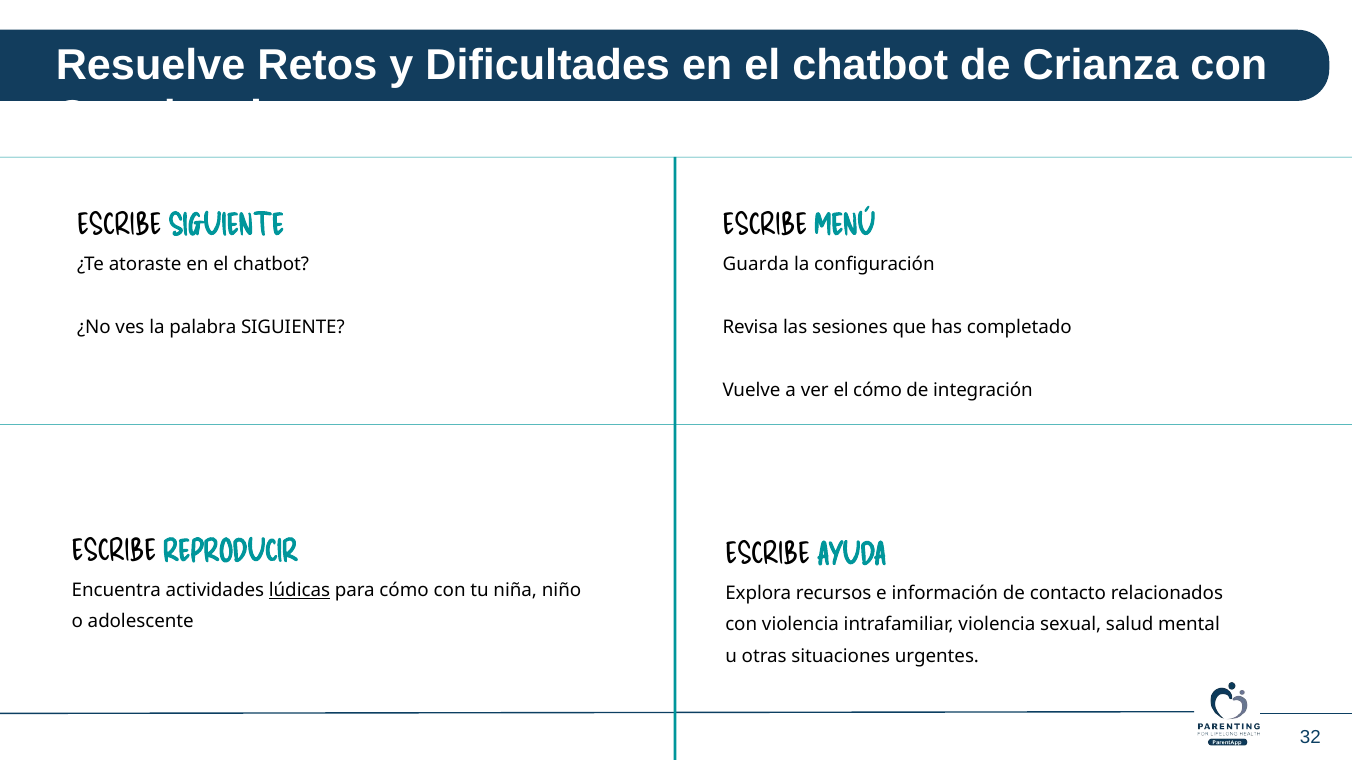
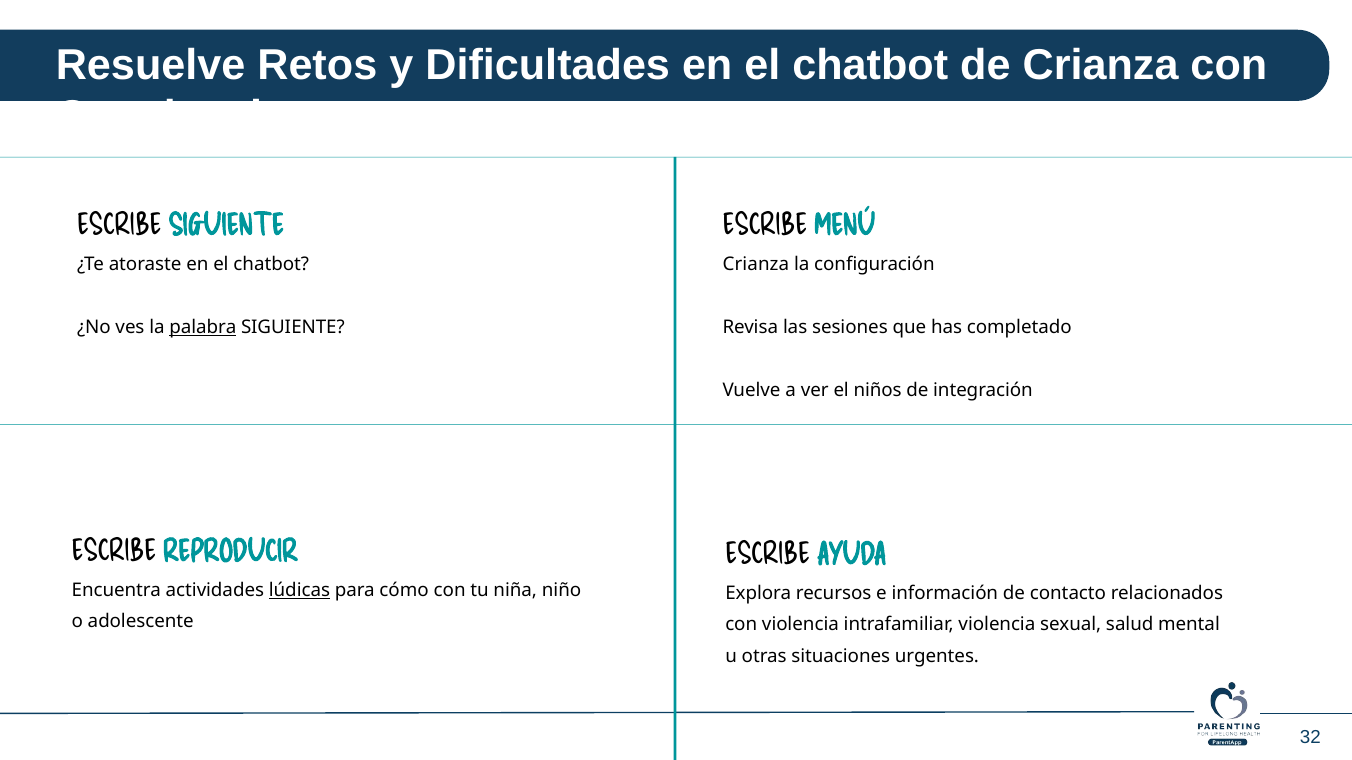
Guarda: Guarda -> Crianza (756, 264)
palabra underline: none -> present (203, 327)
el cómo: cómo -> niños (878, 390)
